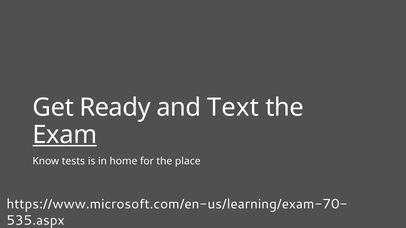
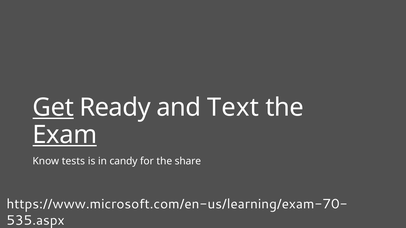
Get underline: none -> present (53, 108)
home: home -> candy (124, 161)
place: place -> share (188, 161)
